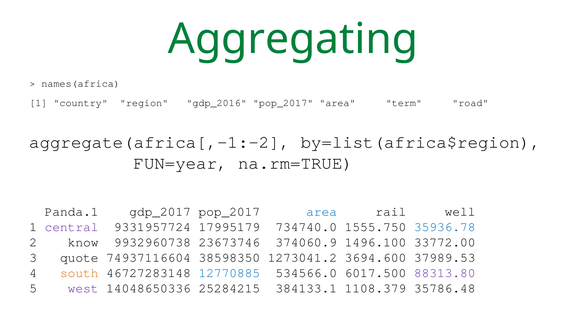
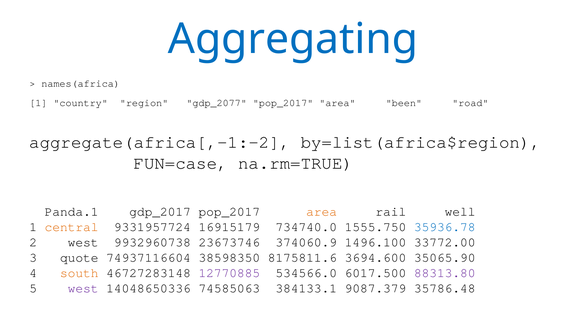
Aggregating colour: green -> blue (293, 39)
gdp_2016: gdp_2016 -> gdp_2077 (217, 103)
term: term -> been (404, 103)
FUN=year: FUN=year -> FUN=case (181, 163)
area colour: blue -> orange (322, 212)
central colour: purple -> orange (72, 227)
17995179: 17995179 -> 16915179 (229, 227)
2 know: know -> west (83, 243)
1273041.2: 1273041.2 -> 8175811.6 (302, 258)
37989.53: 37989.53 -> 35065.90 (445, 258)
12770885 colour: blue -> purple (229, 273)
25284215: 25284215 -> 74585063 (229, 289)
1108.379: 1108.379 -> 9087.379 (375, 289)
